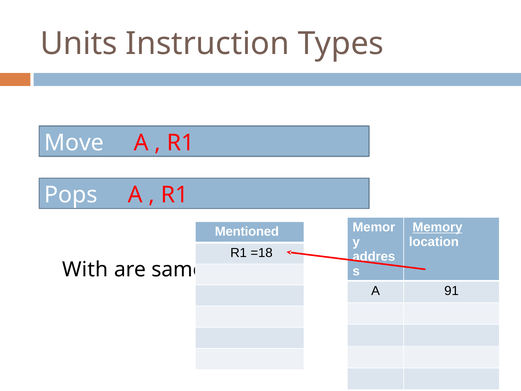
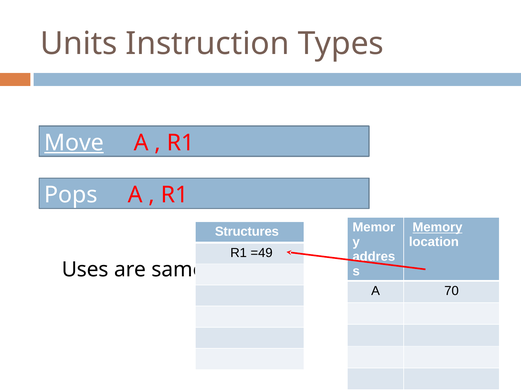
Move underline: none -> present (74, 143)
Mentioned: Mentioned -> Structures (247, 232)
=18: =18 -> =49 (262, 253)
With: With -> Uses (85, 269)
91: 91 -> 70 (452, 291)
